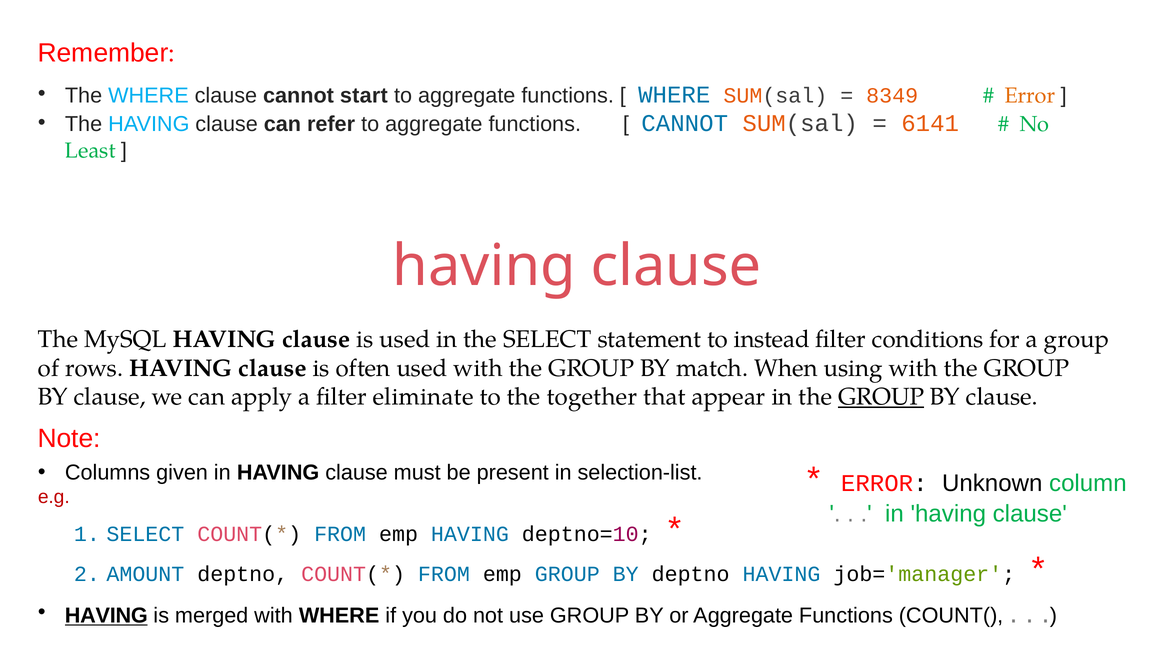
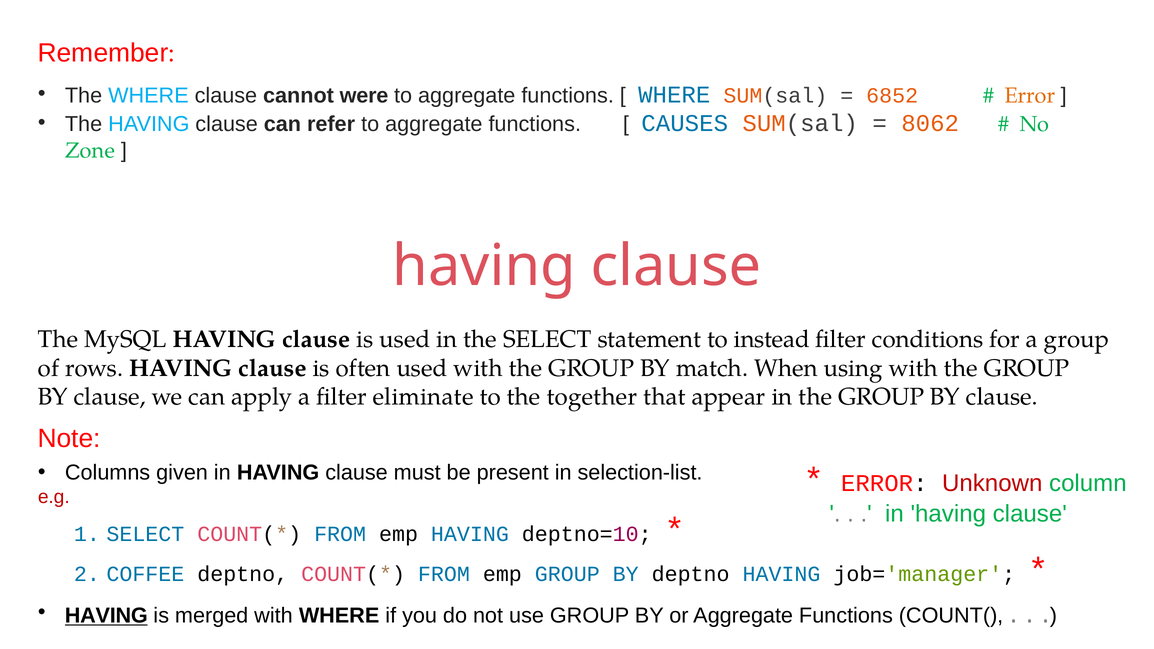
start: start -> were (364, 95)
8349: 8349 -> 6852 (892, 95)
CANNOT: CANNOT -> CAUSES (685, 123)
6141: 6141 -> 8062 (930, 123)
Least: Least -> Zone (90, 151)
GROUP underline: present -> none (881, 397)
Unknown colour: black -> red (992, 483)
AMOUNT: AMOUNT -> COFFEE (145, 574)
